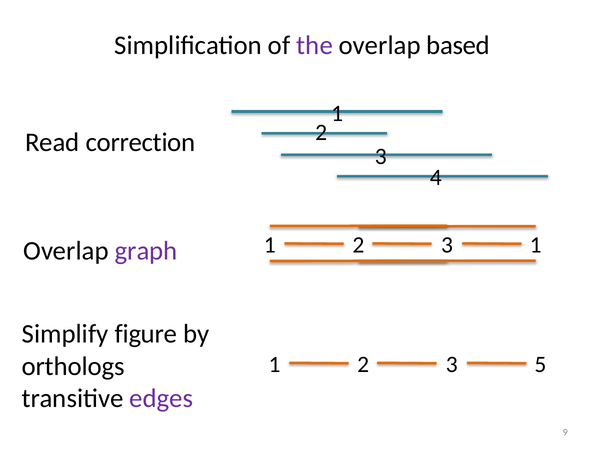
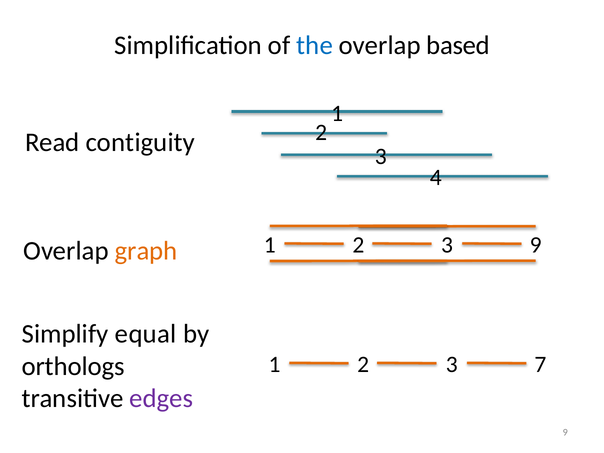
the colour: purple -> blue (315, 46)
correction: correction -> contiguity (140, 142)
3 1: 1 -> 9 (536, 245)
graph colour: purple -> orange (146, 251)
figure: figure -> equal (146, 334)
5: 5 -> 7 (540, 364)
